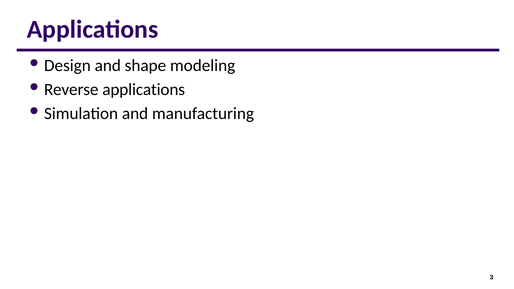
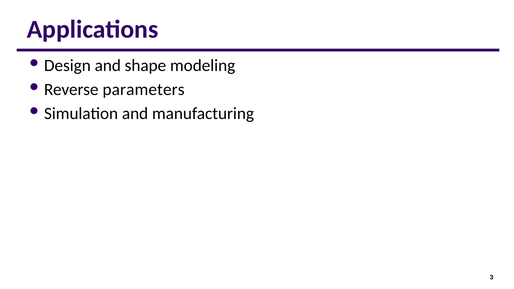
applications: applications -> parameters (144, 90)
